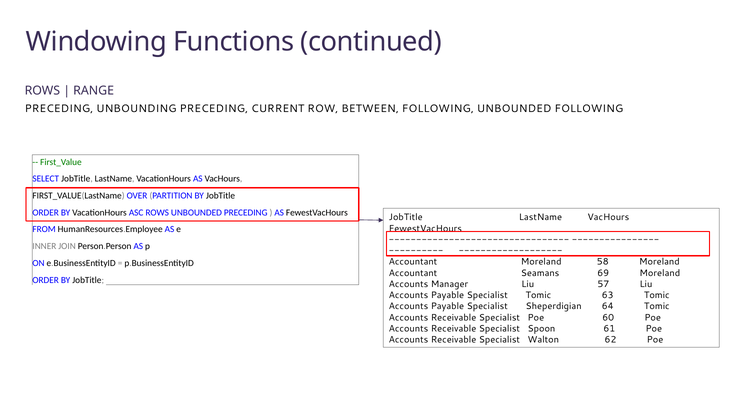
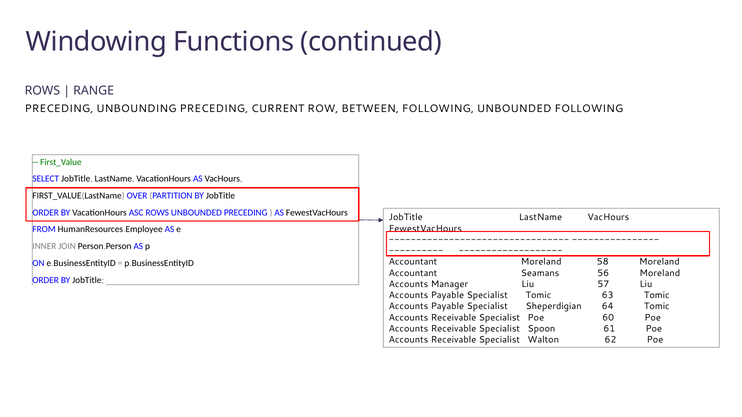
69: 69 -> 56 (603, 273)
